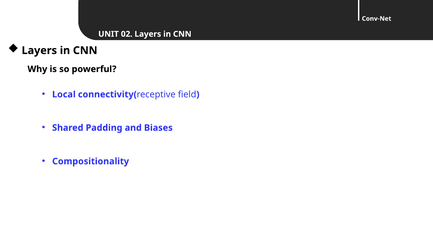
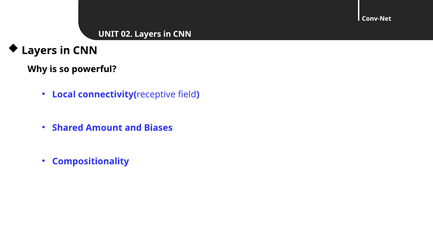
Padding: Padding -> Amount (104, 128)
